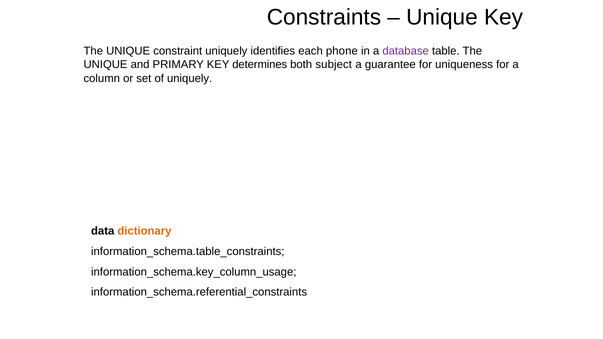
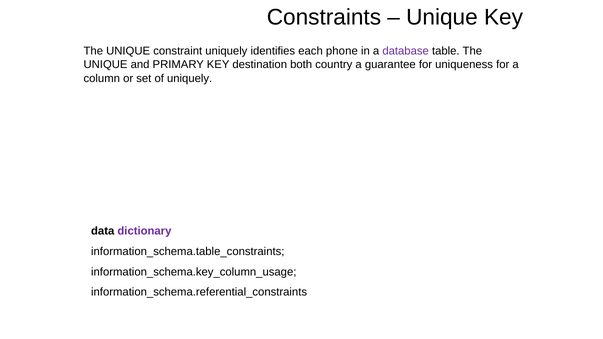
determines: determines -> destination (260, 65)
subject: subject -> country (334, 65)
dictionary colour: orange -> purple (144, 231)
